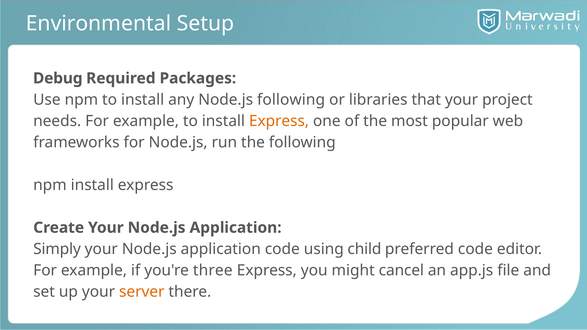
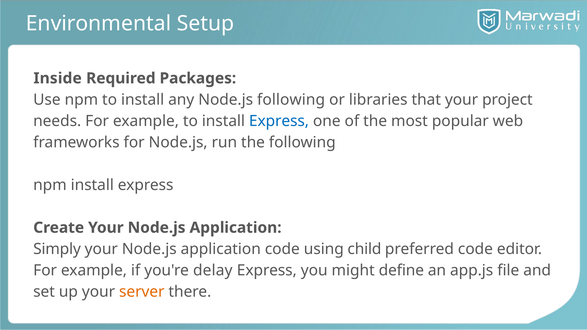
Debug: Debug -> Inside (58, 78)
Express colour: orange -> blue (279, 121)
three: three -> delay (213, 271)
cancel: cancel -> define (401, 271)
